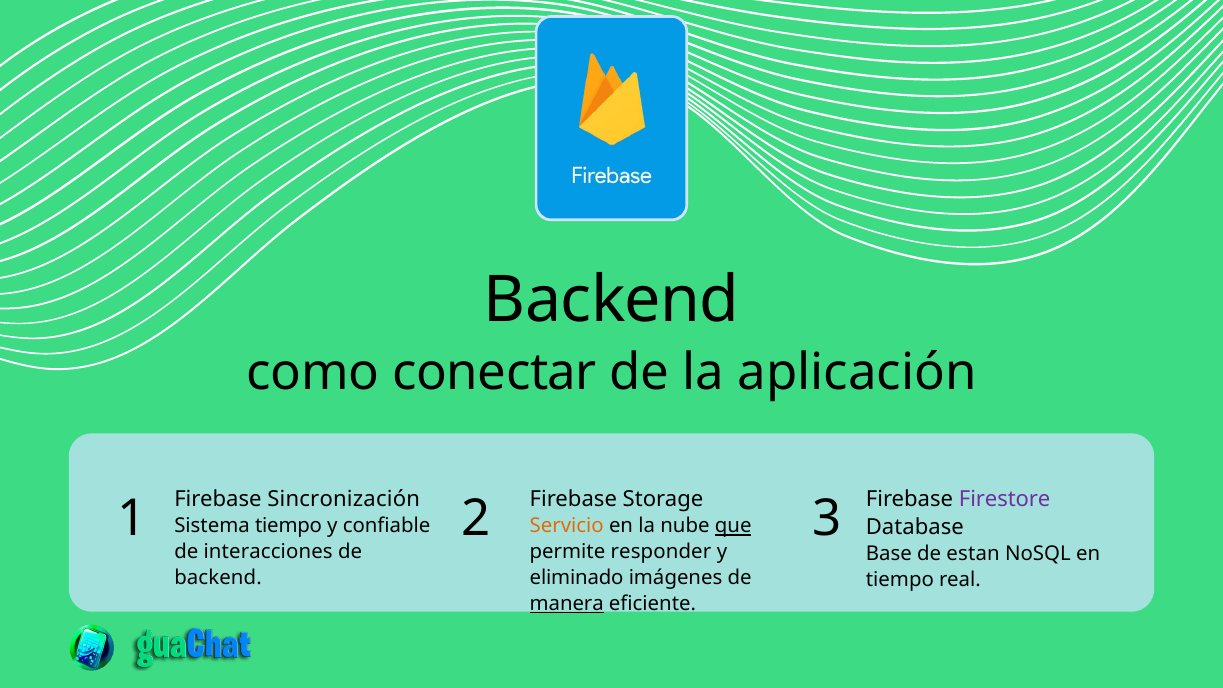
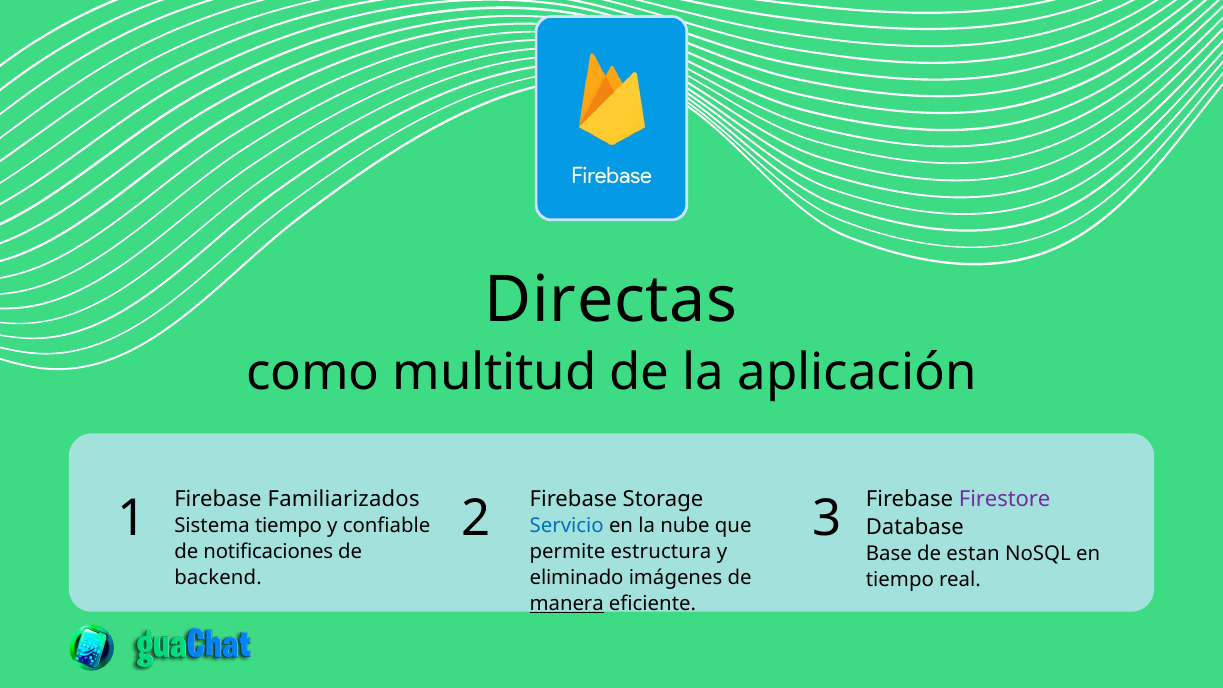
Backend: Backend -> Directas (611, 300)
conectar: conectar -> multitud (495, 372)
Sincronización: Sincronización -> Familiarizados (344, 499)
Servicio colour: orange -> blue (567, 526)
que underline: present -> none (733, 526)
interacciones: interacciones -> notificaciones (268, 552)
responder: responder -> estructura (661, 552)
